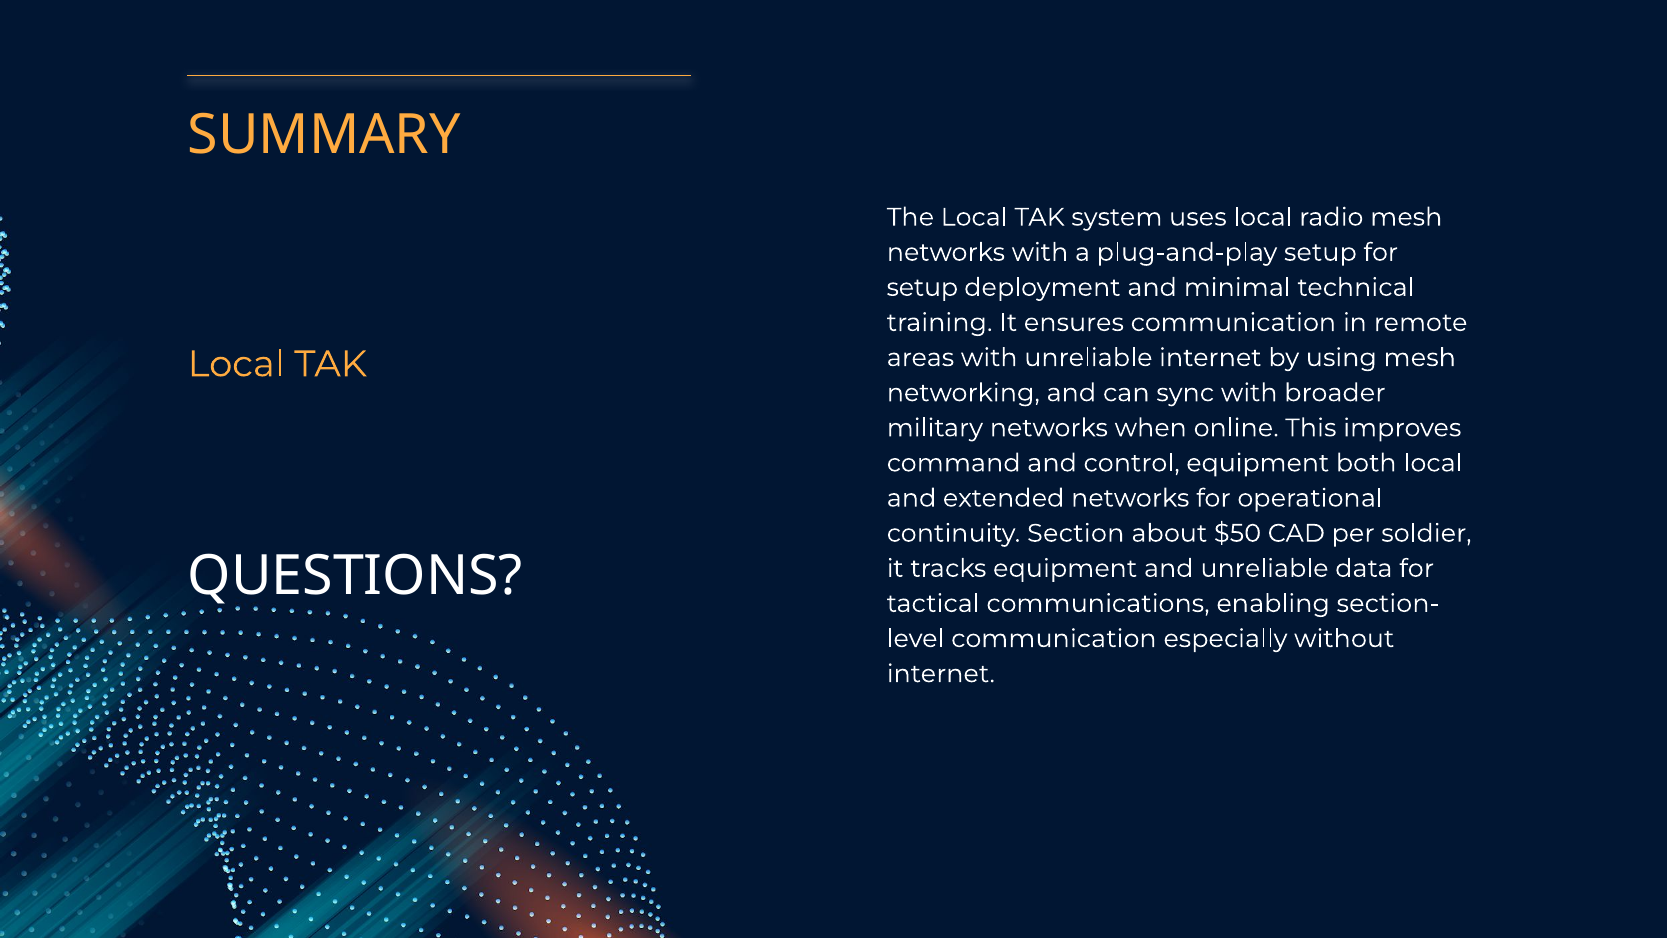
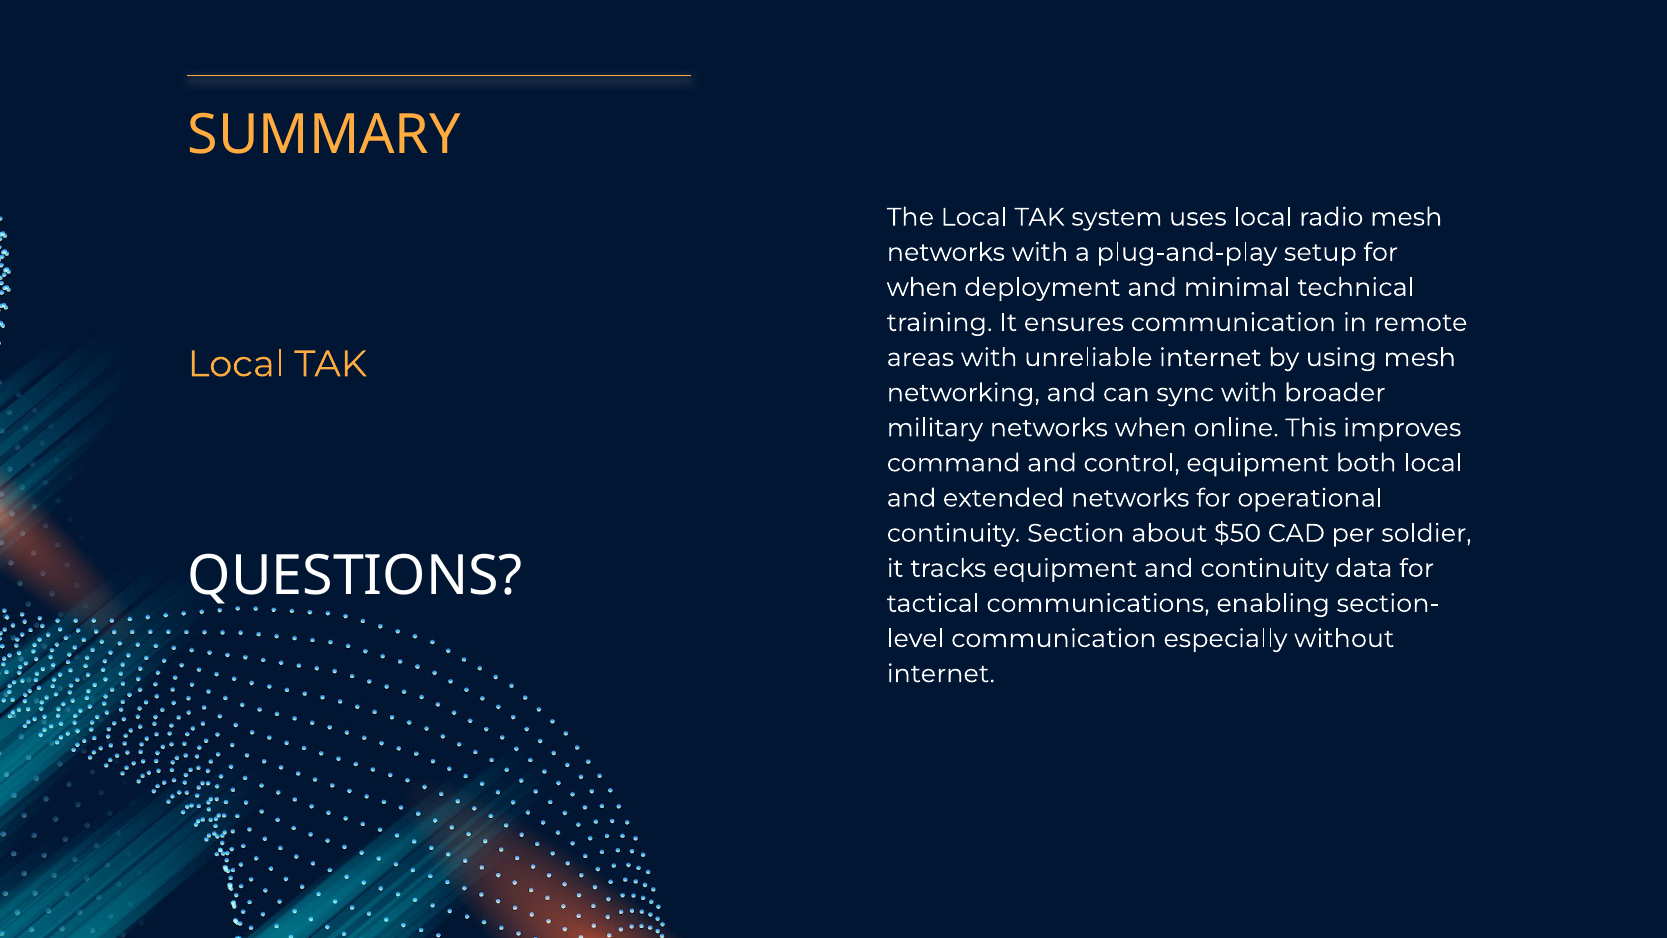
setup: setup -> when (922, 287)
and unreliable: unreliable -> continuity (1265, 568)
